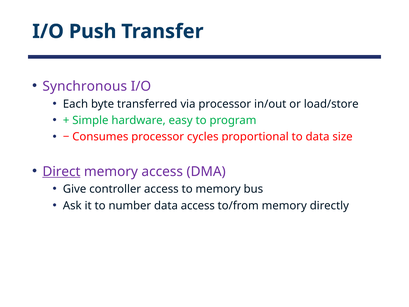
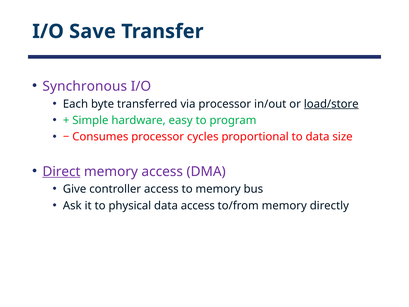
Push: Push -> Save (92, 31)
load/store underline: none -> present (331, 104)
number: number -> physical (130, 206)
